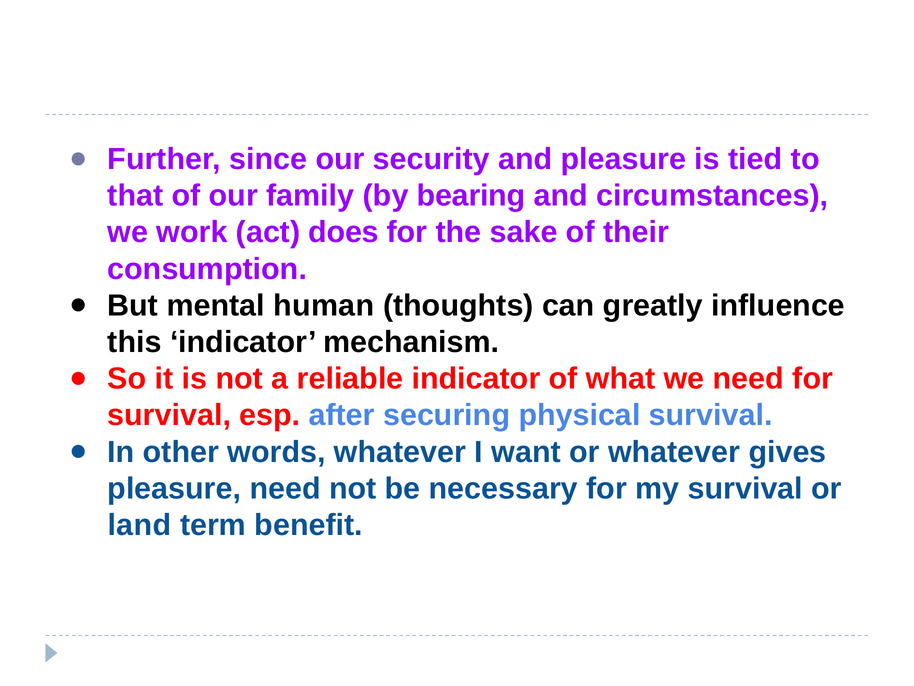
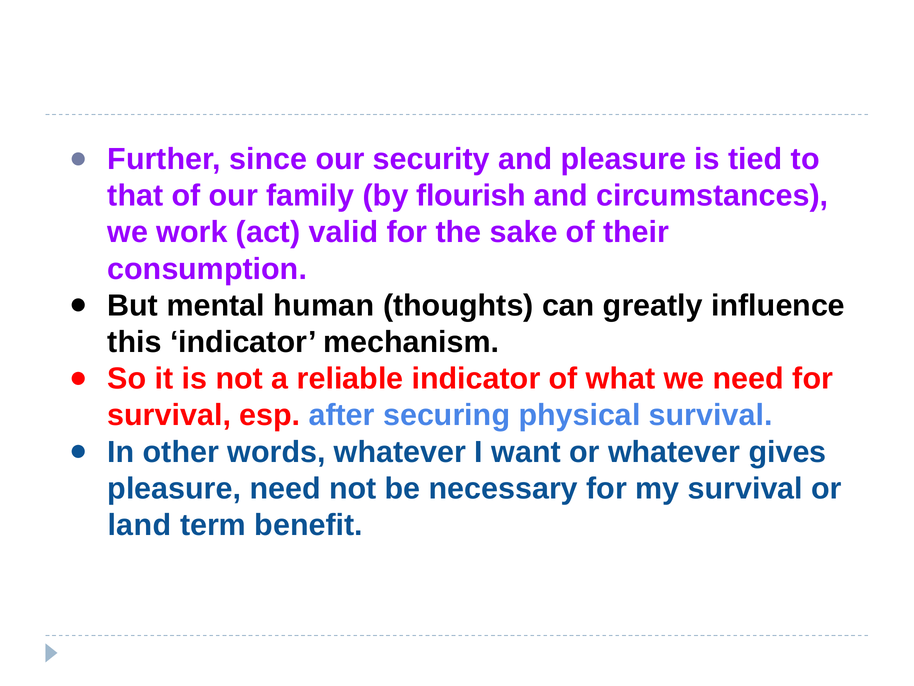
bearing: bearing -> flourish (471, 196)
does: does -> valid (343, 232)
